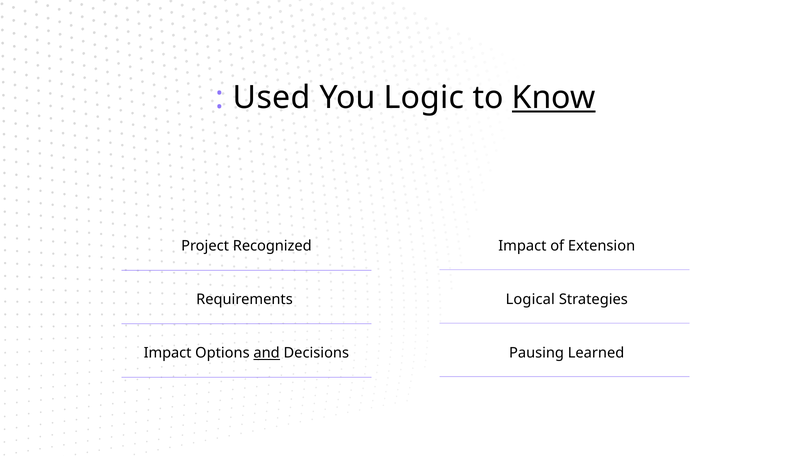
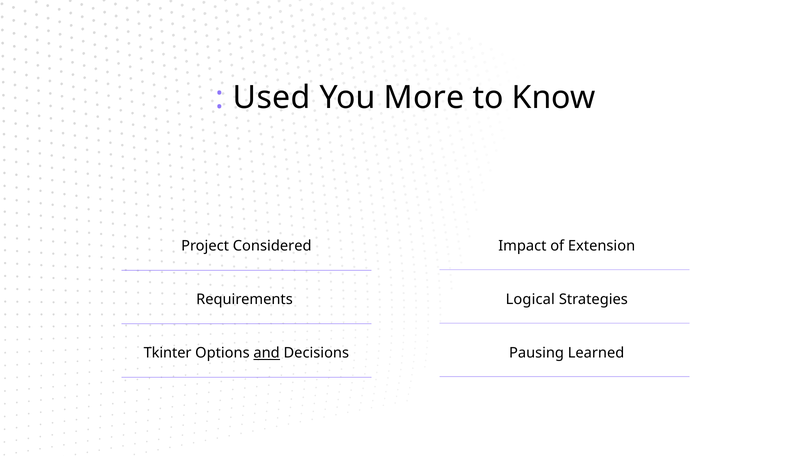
Logic: Logic -> More (424, 98)
Know underline: present -> none (554, 98)
Recognized: Recognized -> Considered (272, 246)
Impact: Impact -> Tkinter (168, 353)
